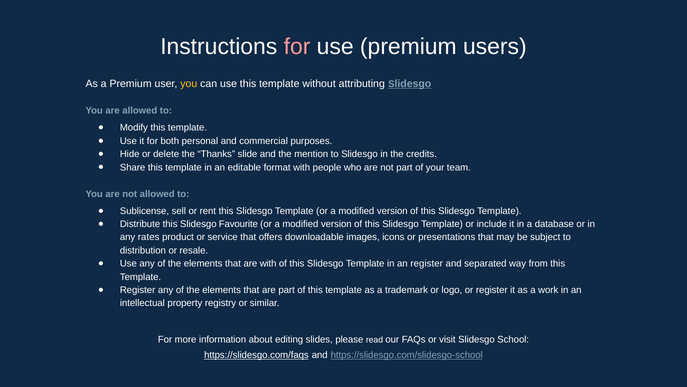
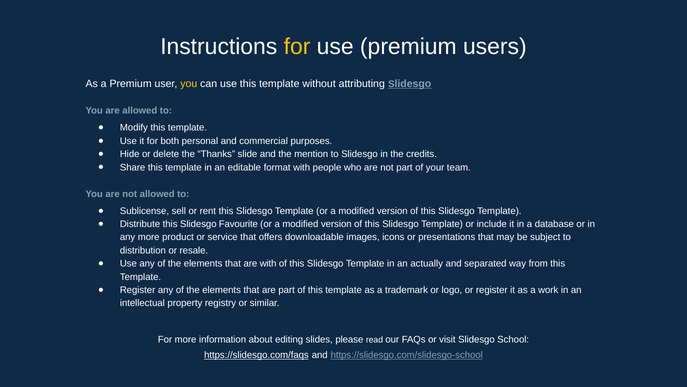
for colour: pink -> yellow (297, 47)
any rates: rates -> more (149, 237)
an register: register -> actually (427, 263)
